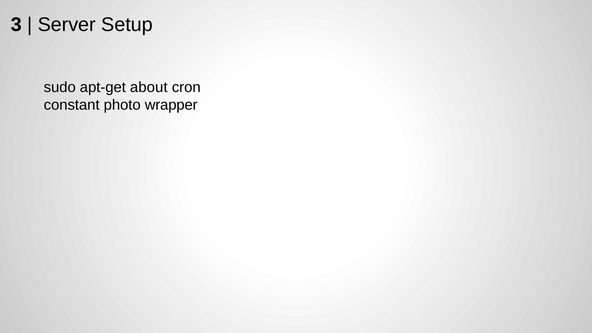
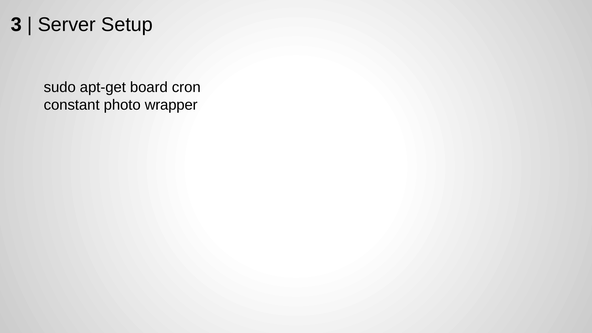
about: about -> board (149, 87)
